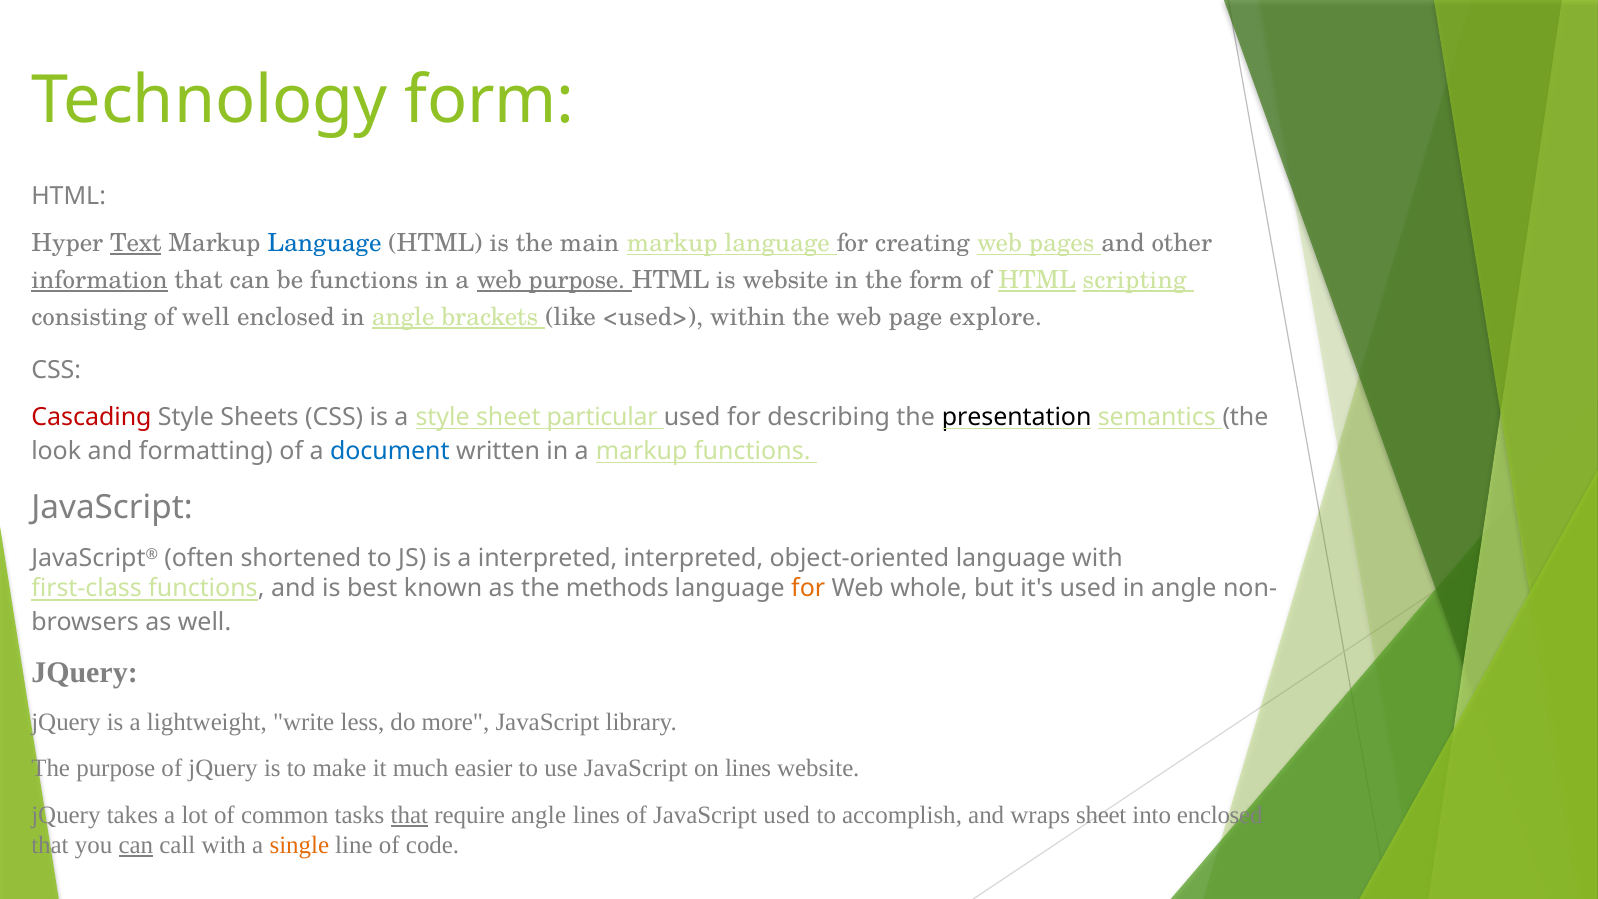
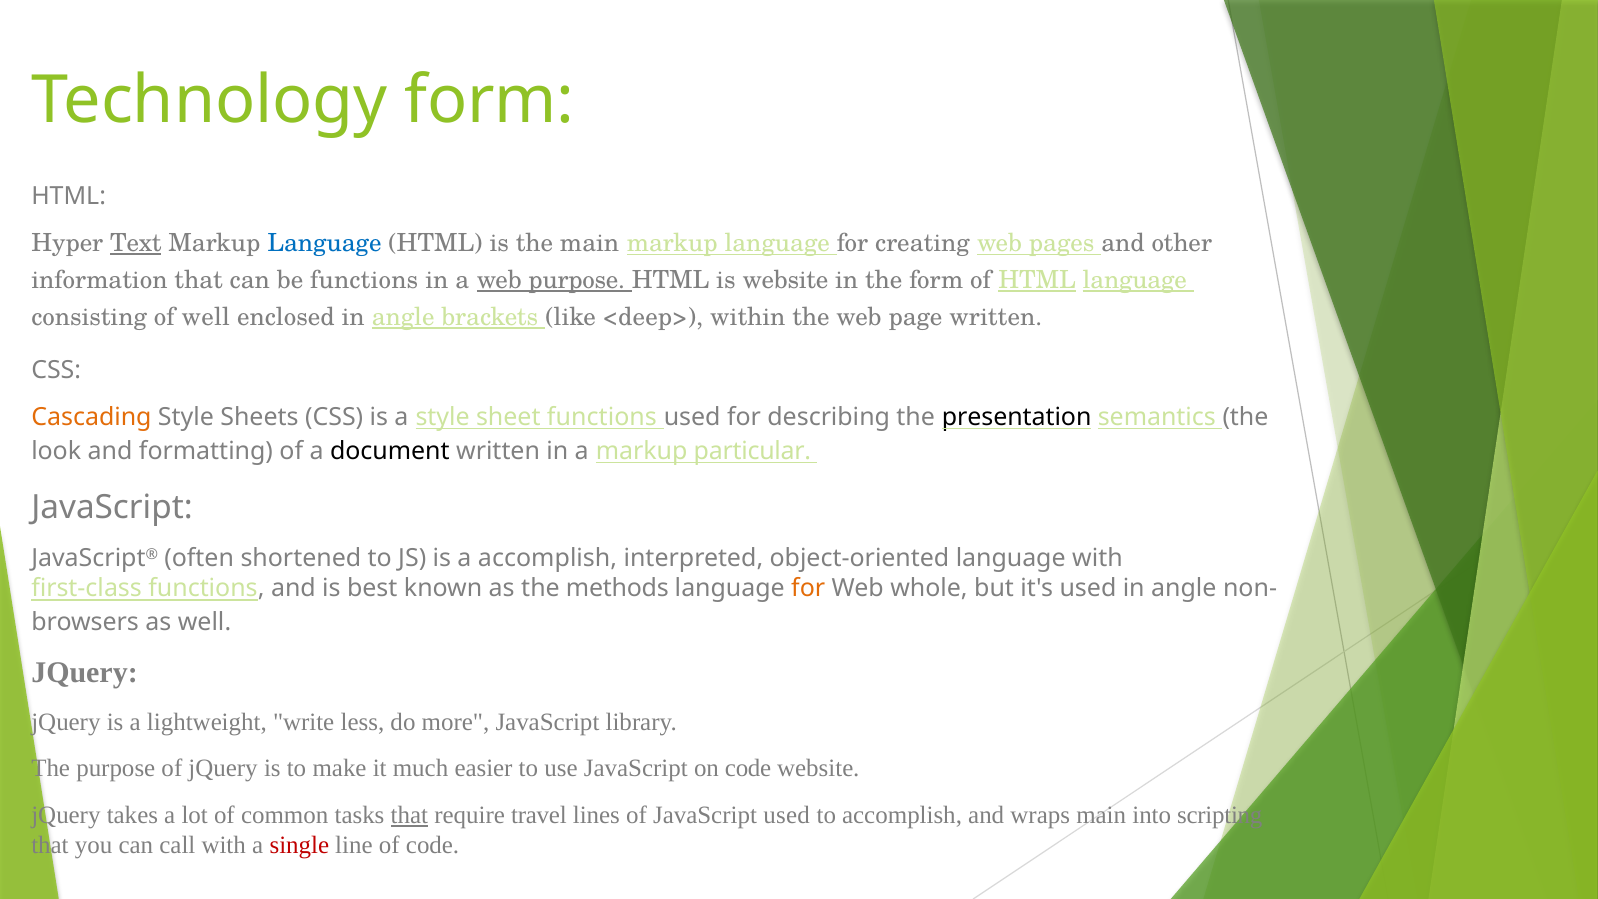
information underline: present -> none (99, 280)
HTML scripting: scripting -> language (1135, 280)
<used>: <used> -> <deep> (653, 317)
page explore: explore -> written (996, 317)
Cascading colour: red -> orange (91, 417)
sheet particular: particular -> functions (602, 417)
document colour: blue -> black (390, 451)
markup functions: functions -> particular (752, 451)
a interpreted: interpreted -> accomplish (548, 558)
on lines: lines -> code (748, 768)
require angle: angle -> travel (539, 815)
wraps sheet: sheet -> main (1101, 815)
into enclosed: enclosed -> scripting (1220, 815)
can underline: present -> none (136, 845)
single colour: orange -> red (299, 845)
